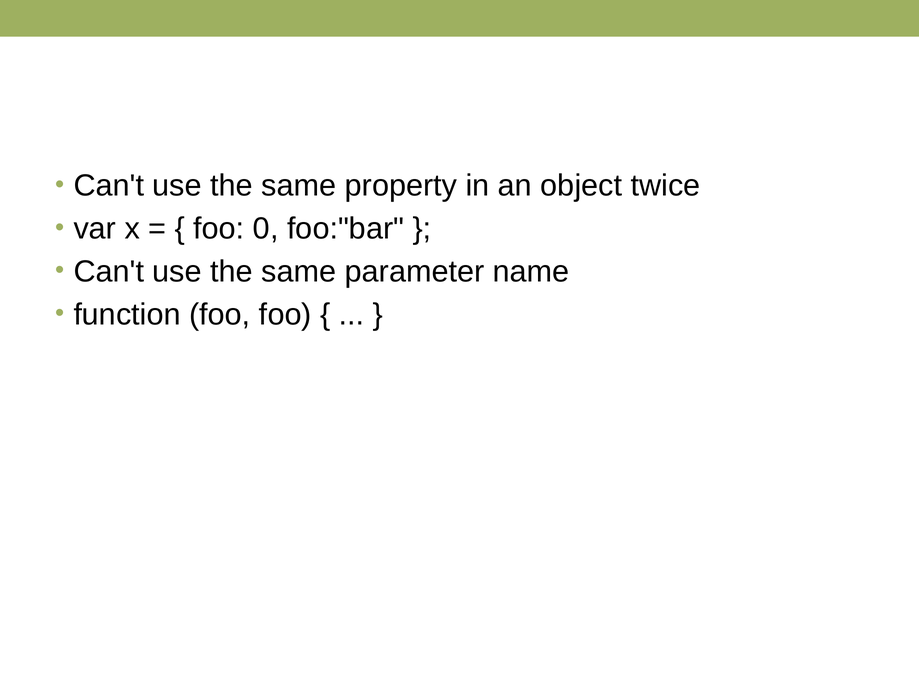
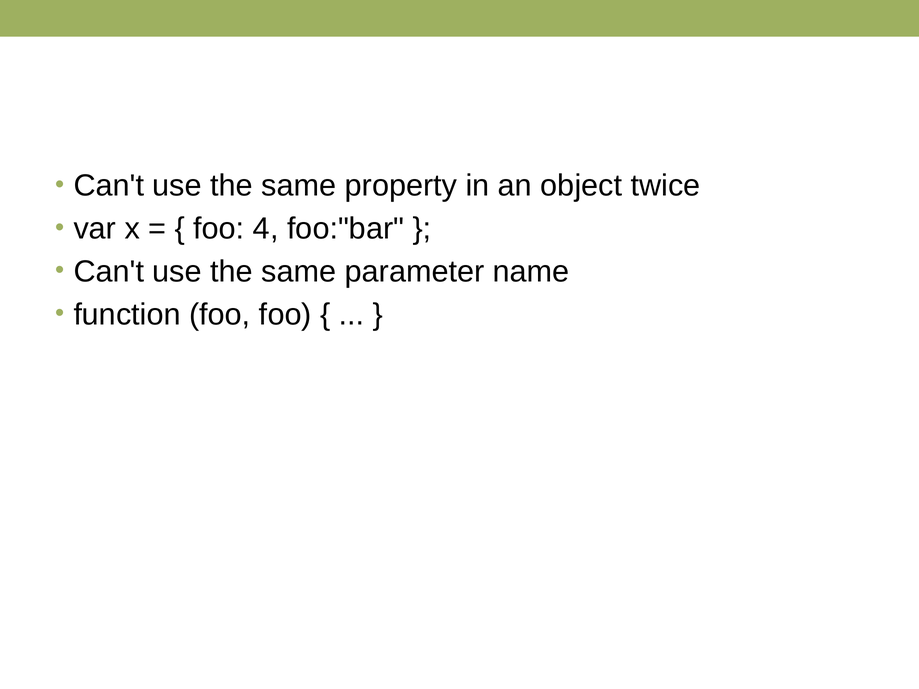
0: 0 -> 4 (266, 229)
